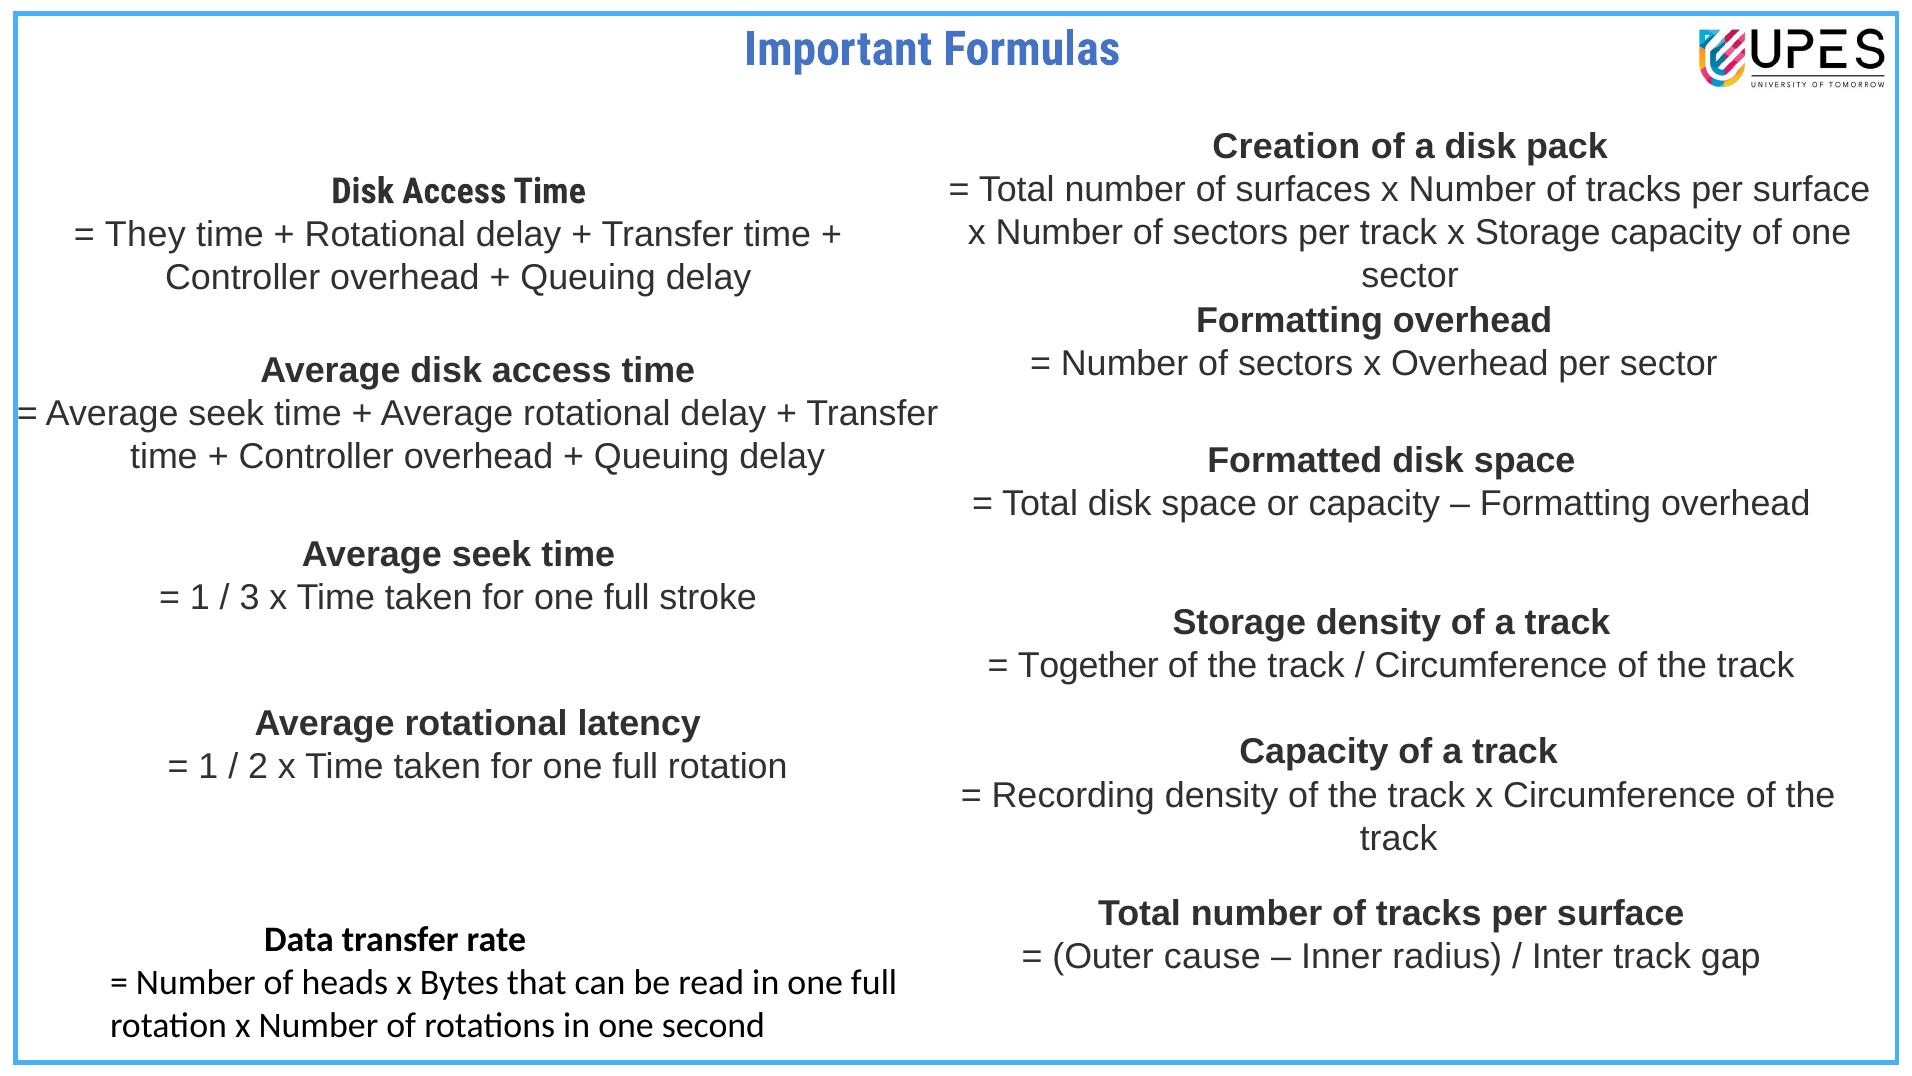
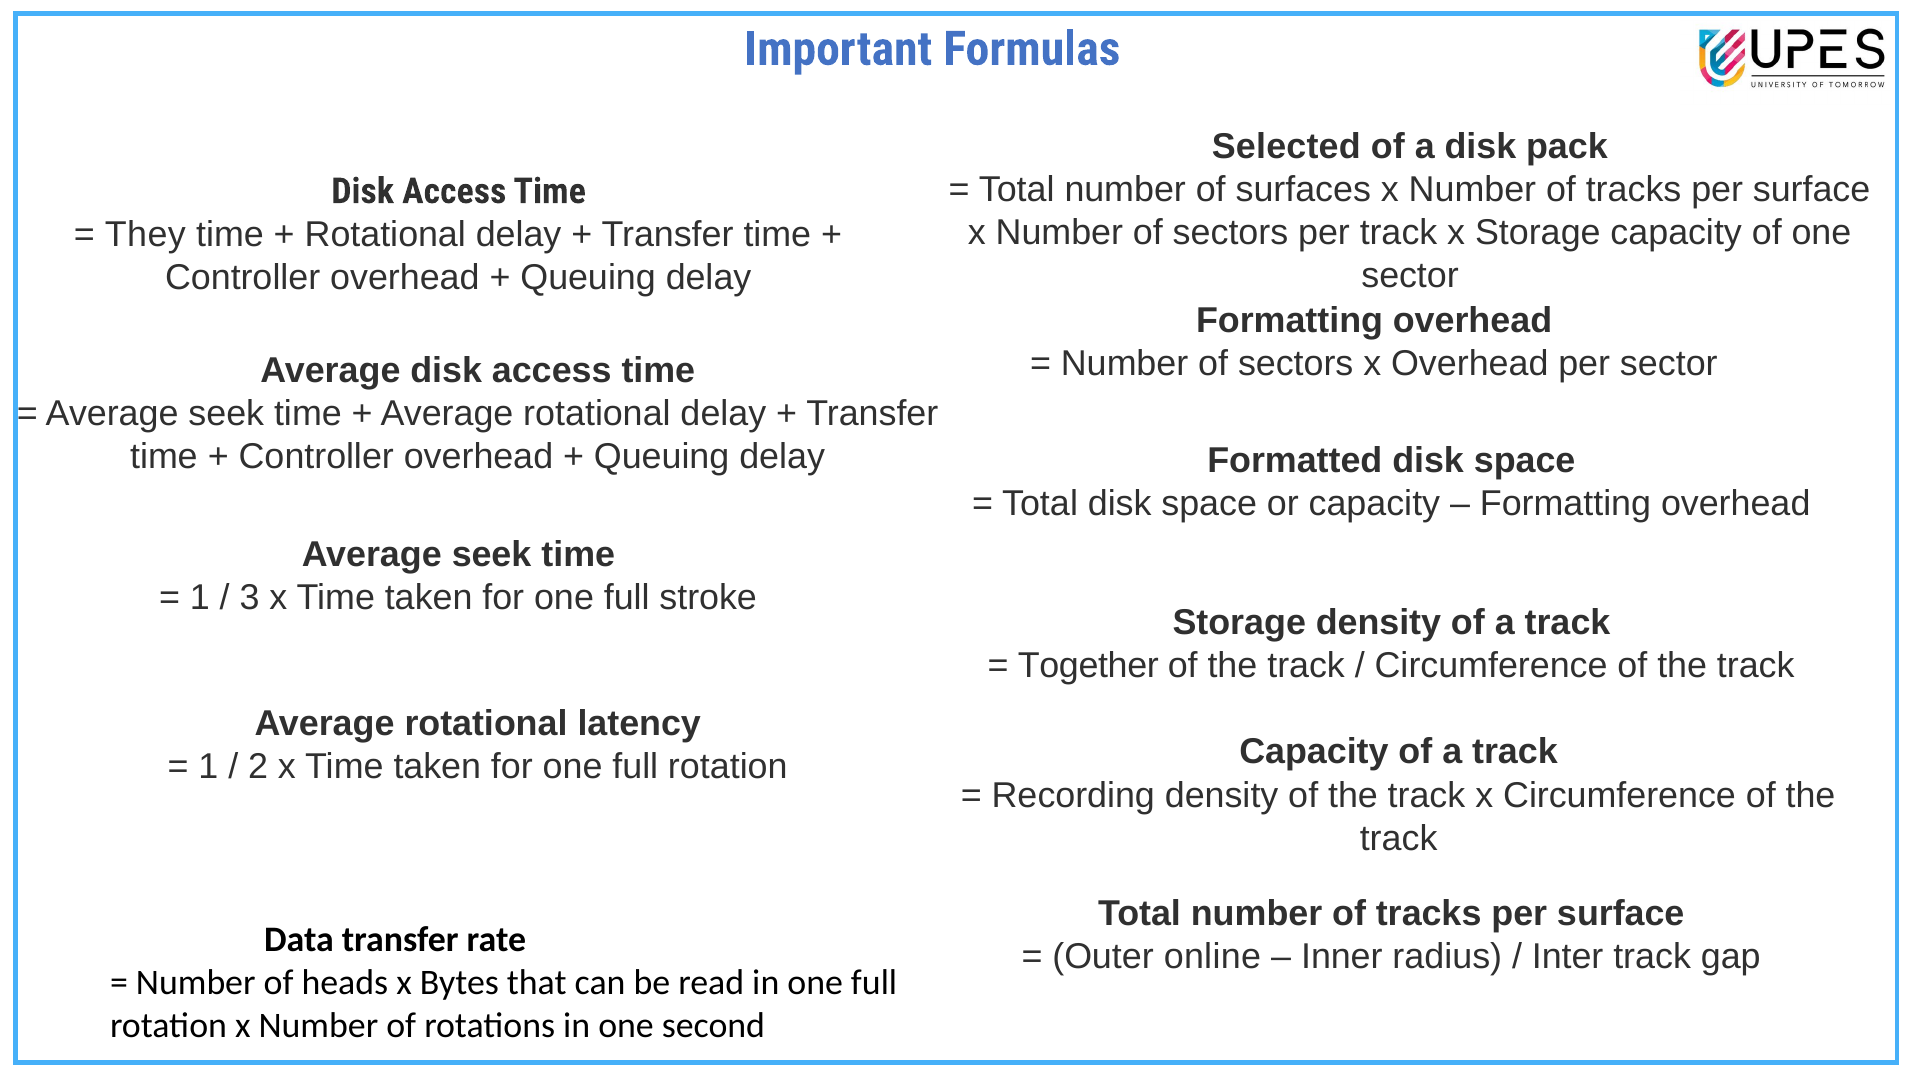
Creation: Creation -> Selected (1286, 146)
cause: cause -> online (1212, 956)
